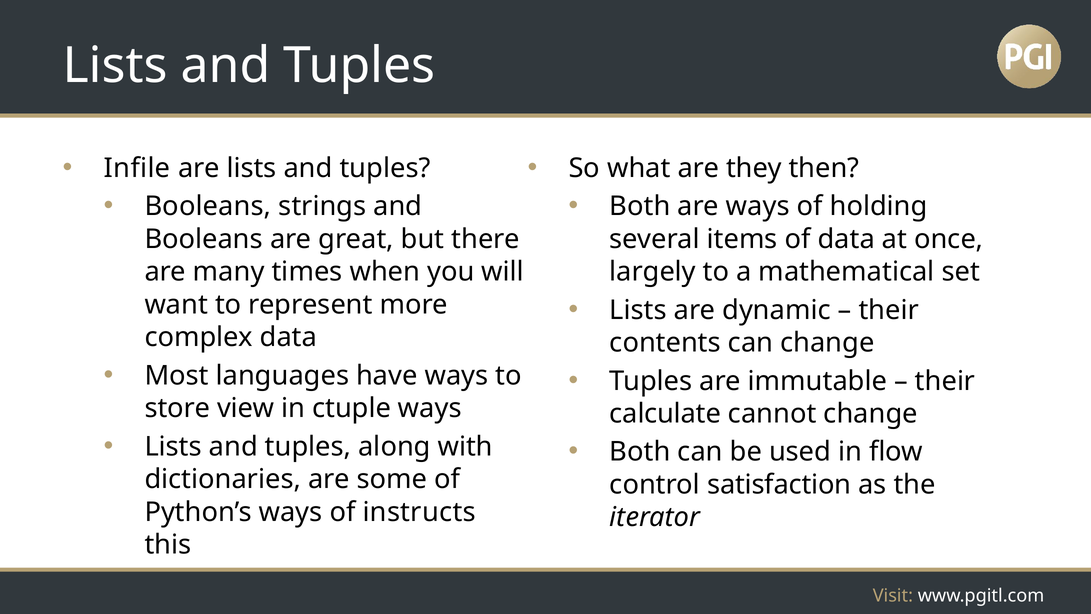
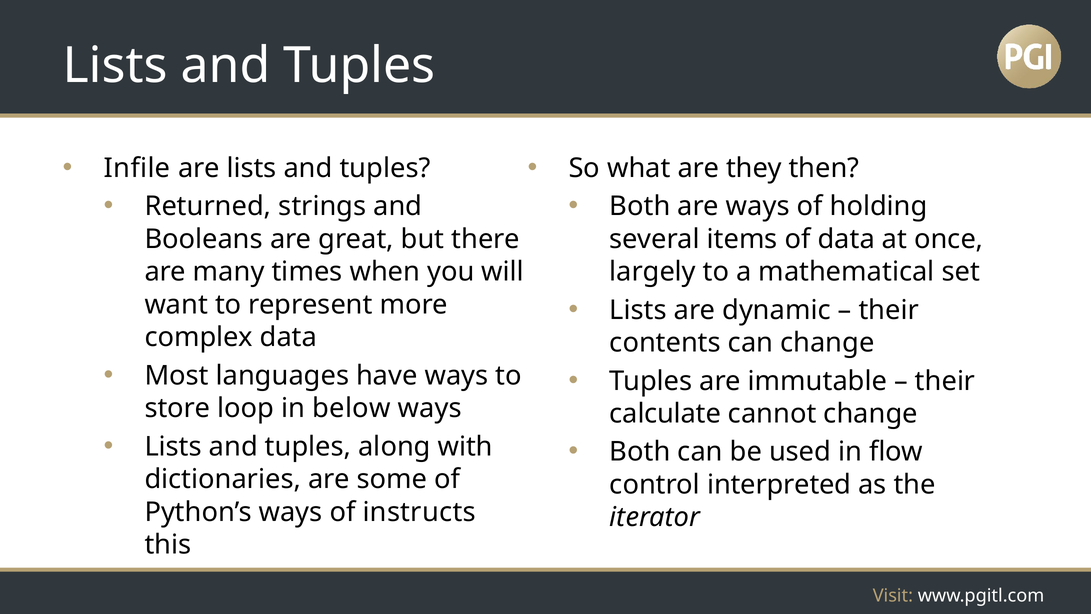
Booleans: Booleans -> Returned (208, 206)
view: view -> loop (246, 408)
ctuple: ctuple -> below (352, 408)
satisfaction: satisfaction -> interpreted (779, 484)
